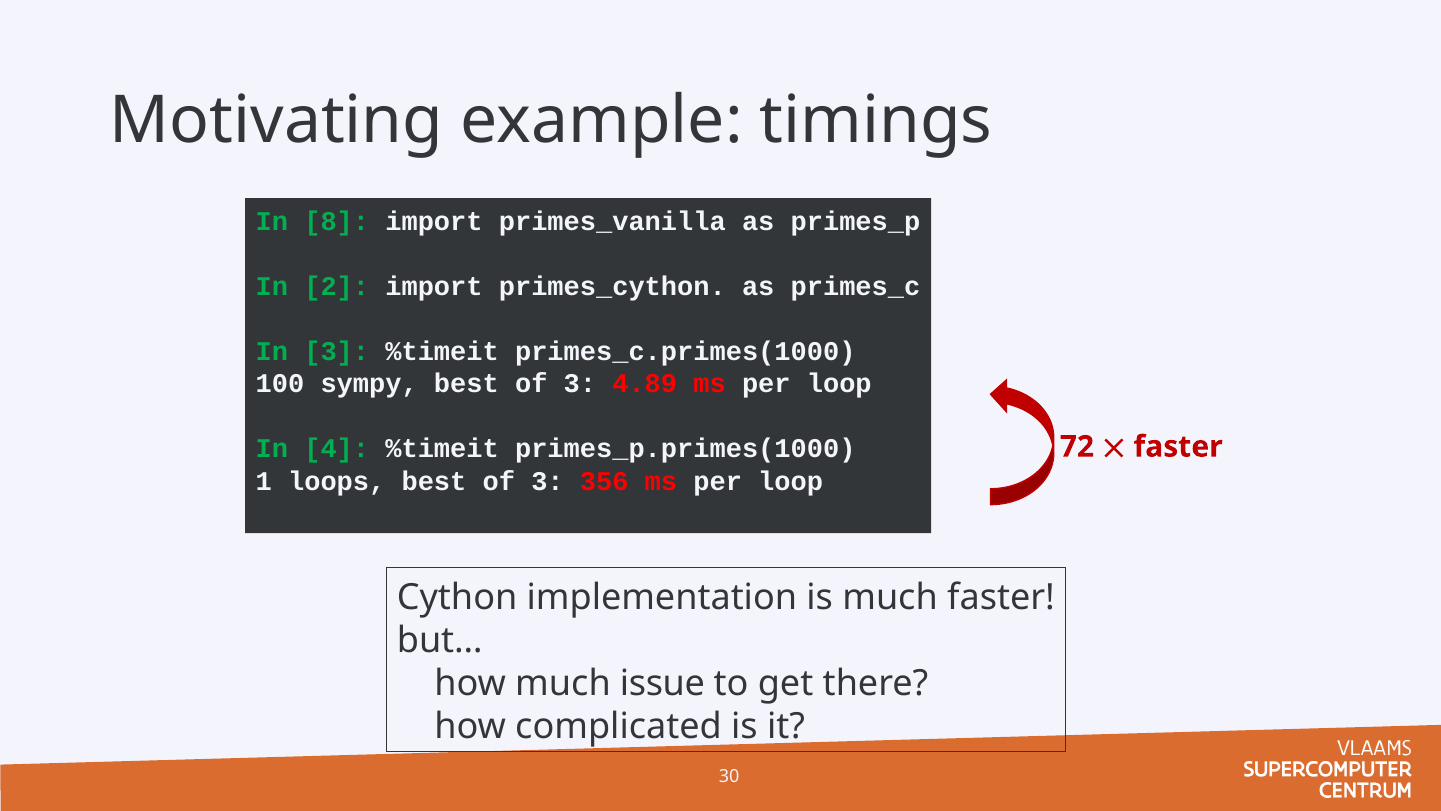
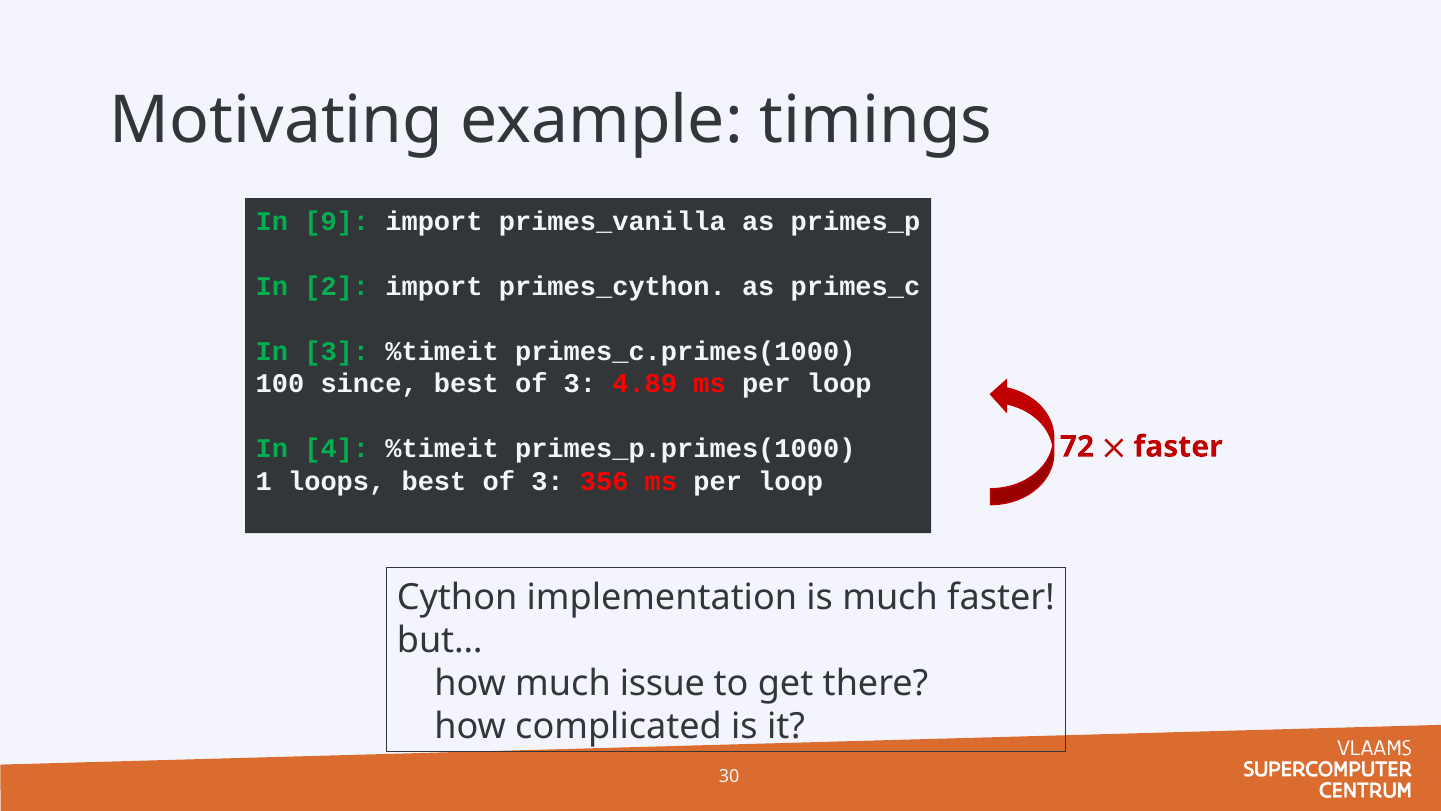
8: 8 -> 9 (337, 222)
sympy: sympy -> since (369, 384)
